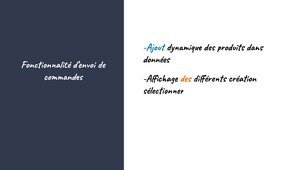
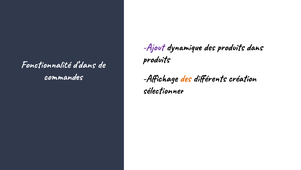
Ajout colour: blue -> purple (153, 47)
données: données -> produits (156, 59)
d’envoi: d’envoi -> d’dans (84, 64)
